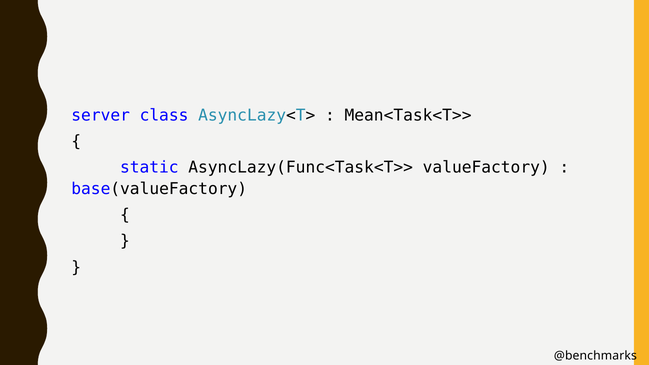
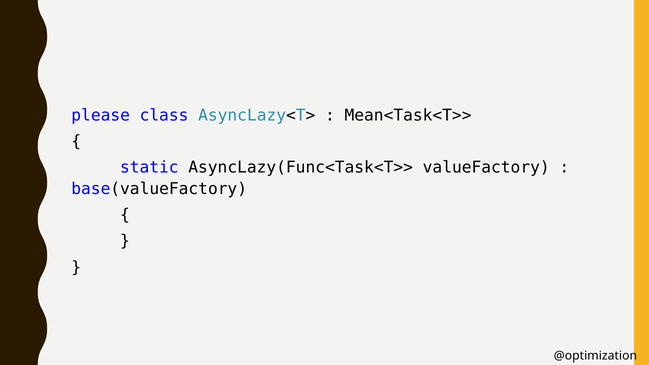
server: server -> please (101, 115)
@benchmarks: @benchmarks -> @optimization (595, 356)
